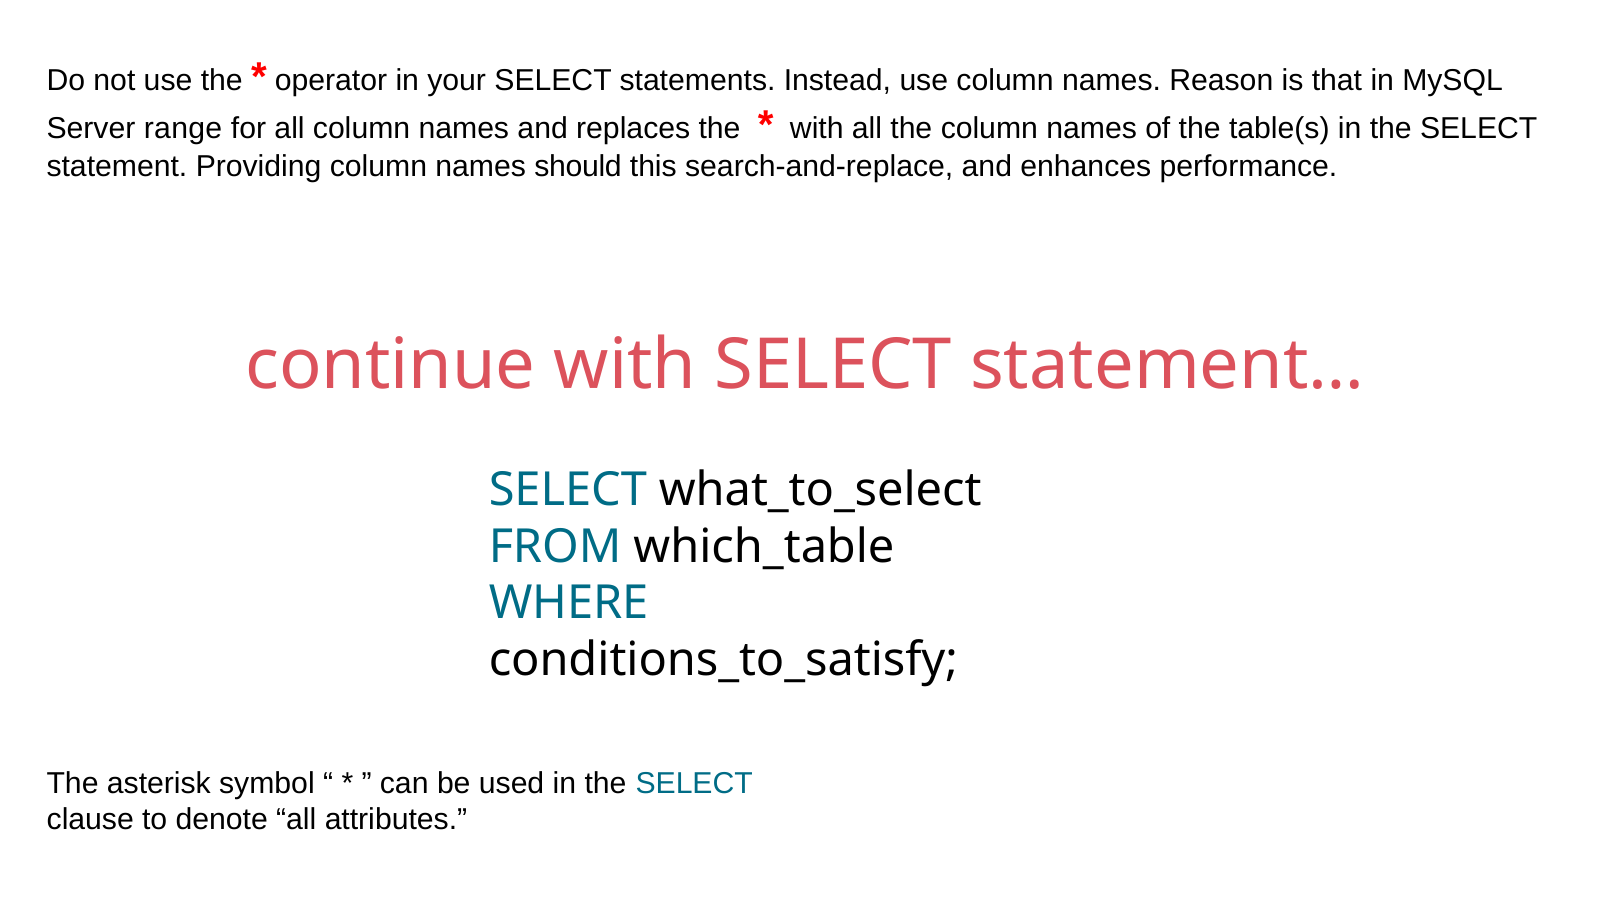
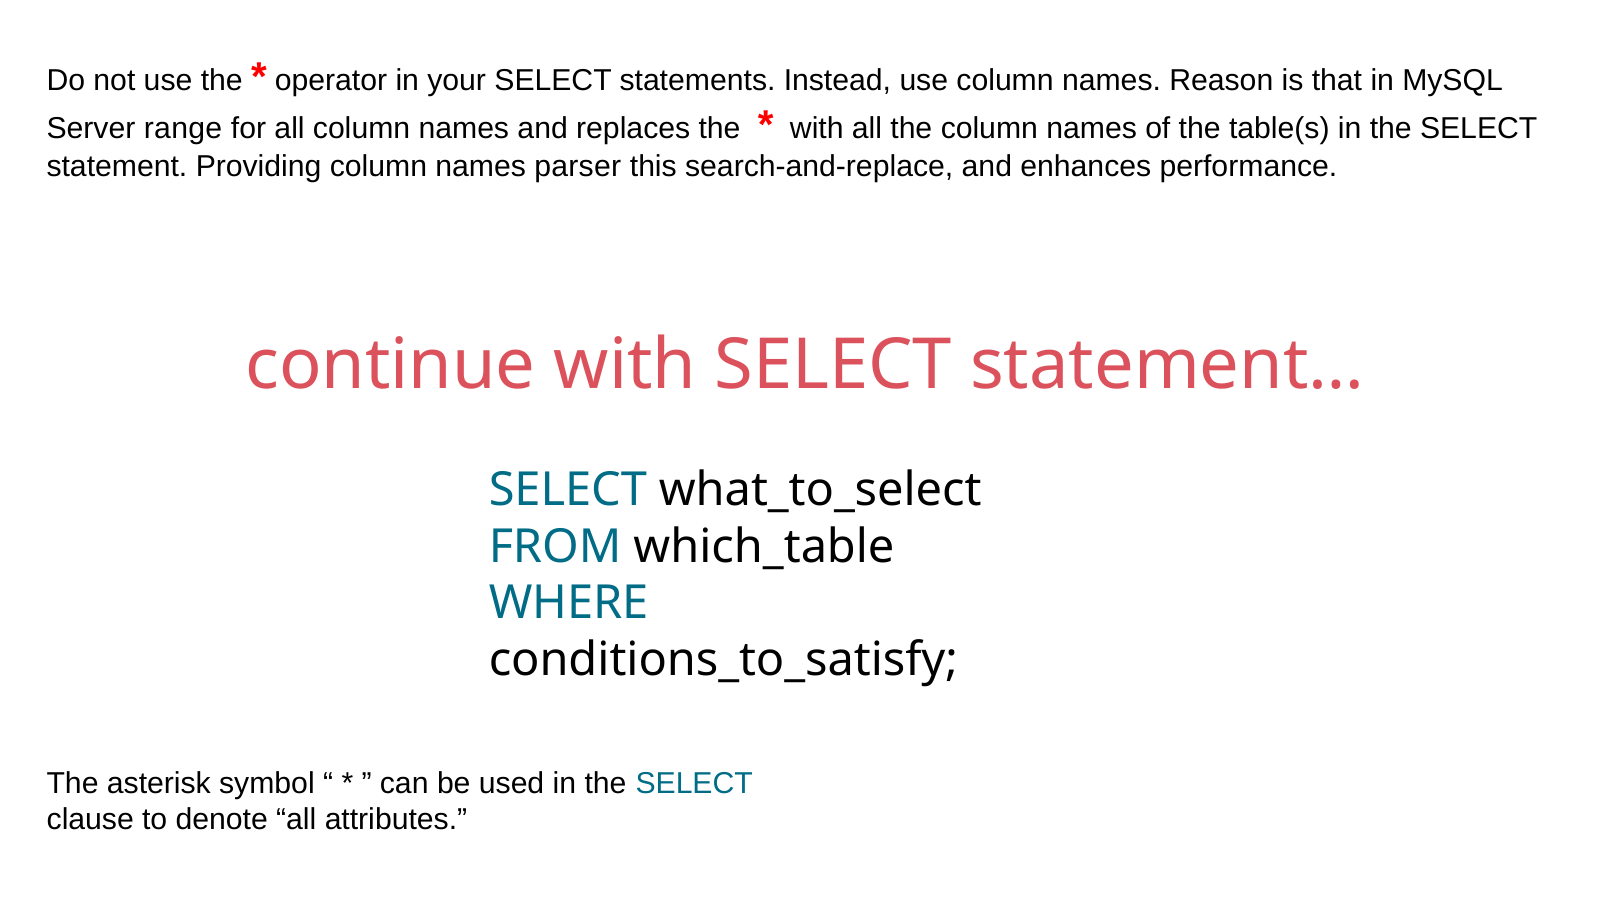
should: should -> parser (578, 167)
